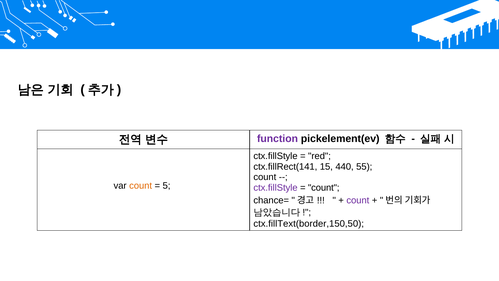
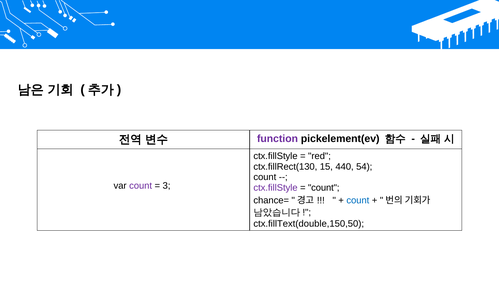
ctx.fillRect(141: ctx.fillRect(141 -> ctx.fillRect(130 (285, 166)
55: 55 -> 54 (364, 166)
count colour: orange -> purple (141, 186)
5: 5 -> 3 (167, 186)
count colour: purple -> blue (358, 200)
ctx.fillText(border,150,50: ctx.fillText(border,150,50 -> ctx.fillText(double,150,50 (309, 223)
